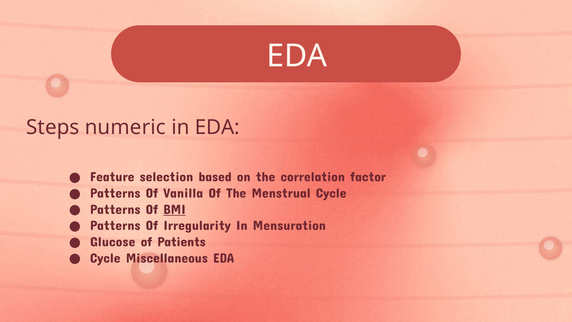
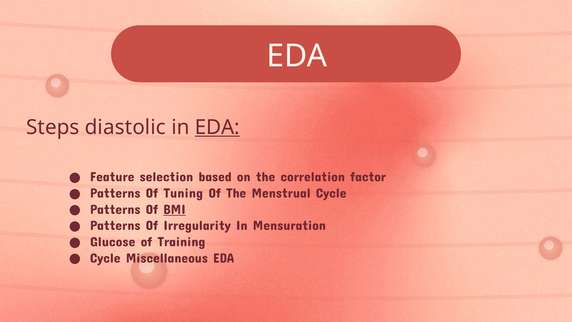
numeric: numeric -> diastolic (125, 127)
EDA underline: none -> present (217, 127)
Vanilla: Vanilla -> Tuning (183, 193)
Patients: Patients -> Training (181, 242)
